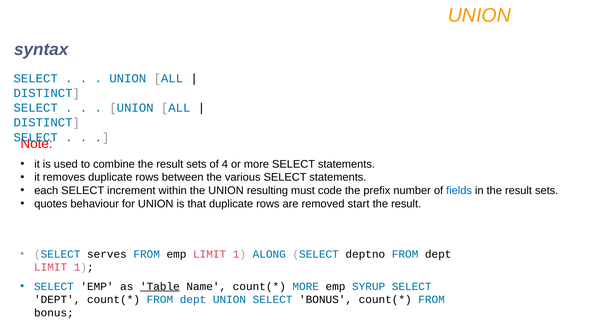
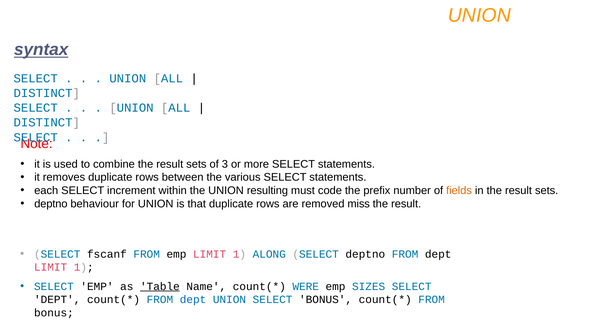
syntax underline: none -> present (41, 50)
4: 4 -> 3 (225, 164)
fields colour: blue -> orange (459, 191)
quotes: quotes -> deptno (51, 204)
start: start -> miss (359, 204)
serves: serves -> fscanf (107, 254)
MORE: MORE -> WERE (306, 287)
SYRUP: SYRUP -> SIZES (369, 287)
